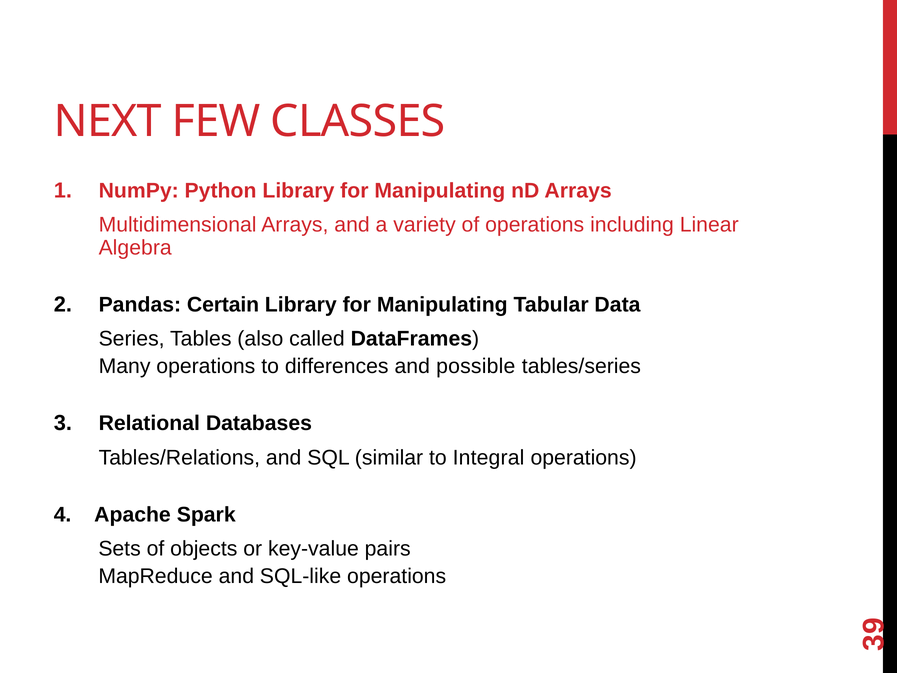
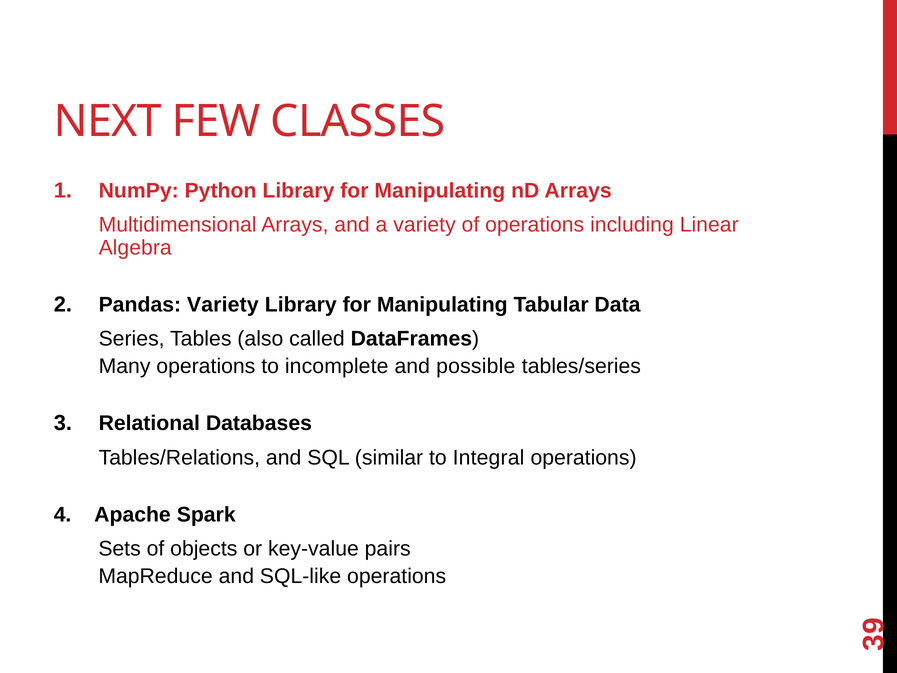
Pandas Certain: Certain -> Variety (223, 305)
differences: differences -> incomplete (337, 366)
